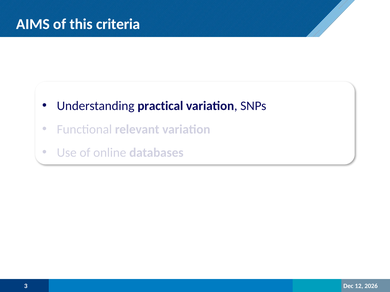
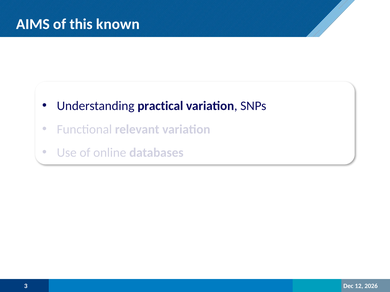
criteria: criteria -> known (118, 24)
